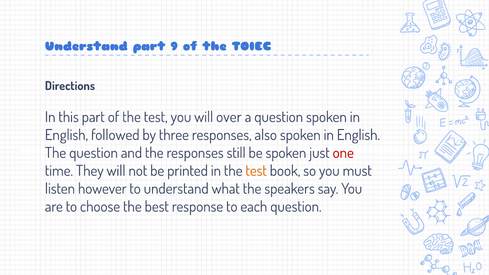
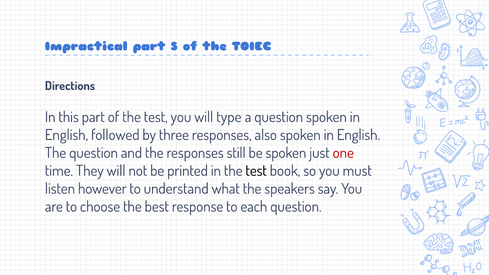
Understand: Understand -> Impractical (86, 47)
9: 9 -> 5 (174, 47)
over: over -> type (229, 117)
test colour: orange -> black (256, 171)
